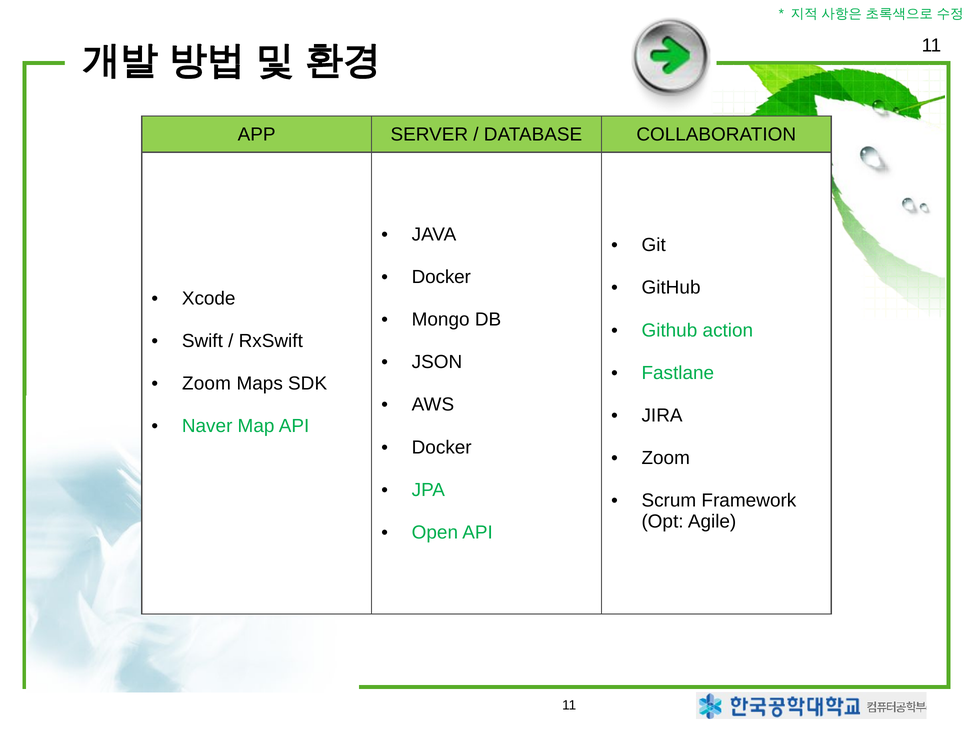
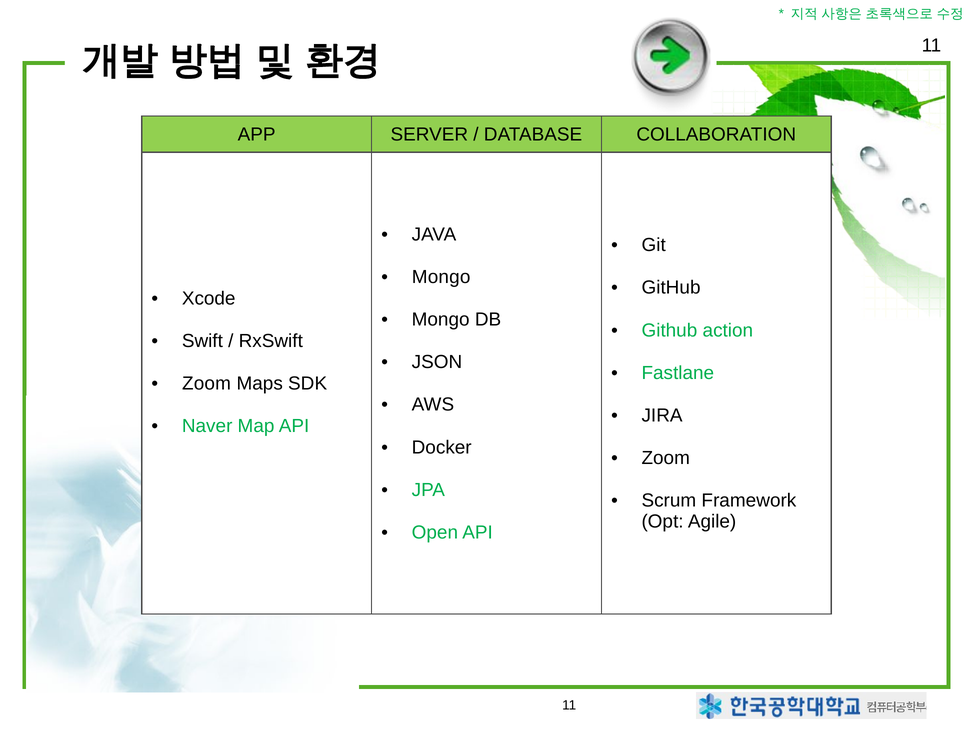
Docker: Docker -> Mongo (441, 277)
